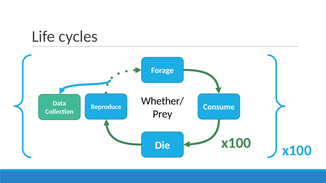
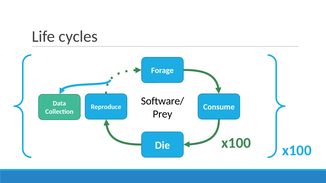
Whether/: Whether/ -> Software/ (163, 101)
